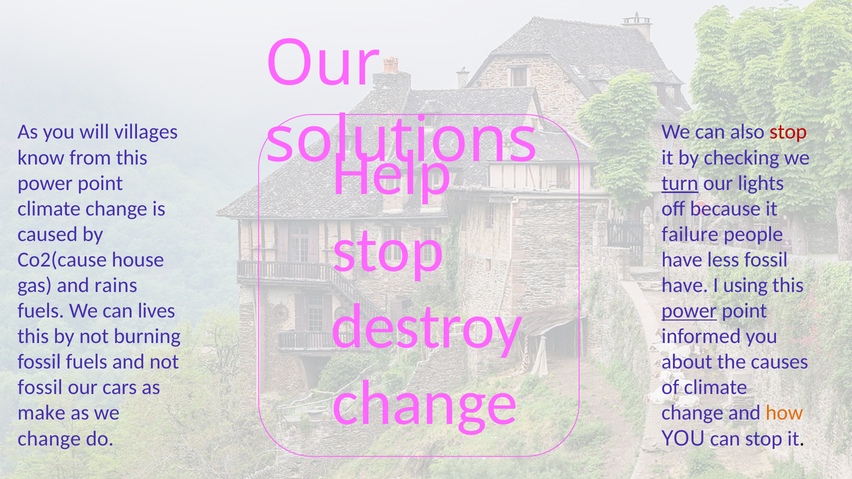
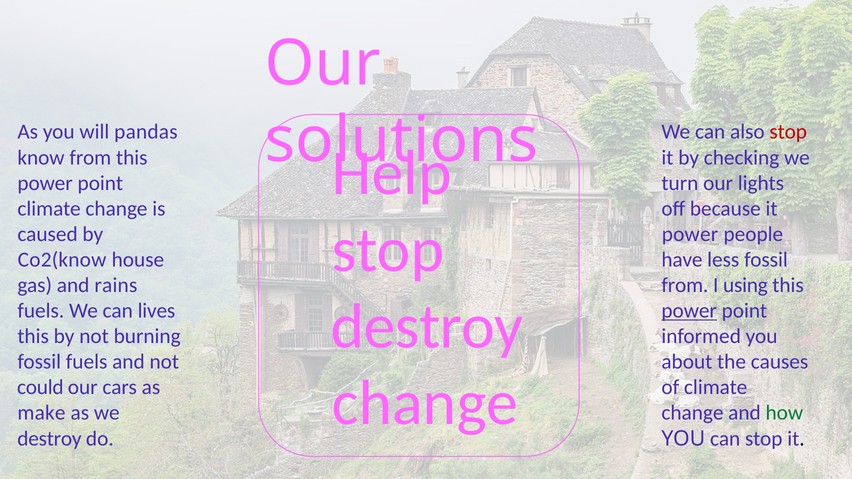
villages: villages -> pandas (146, 132)
turn underline: present -> none (680, 183)
failure: failure -> power (690, 234)
Co2(cause: Co2(cause -> Co2(know (62, 260)
have: have -> from (685, 285)
fossil: fossil -> could (40, 388)
how colour: orange -> green (784, 413)
change: change -> destroy (49, 439)
